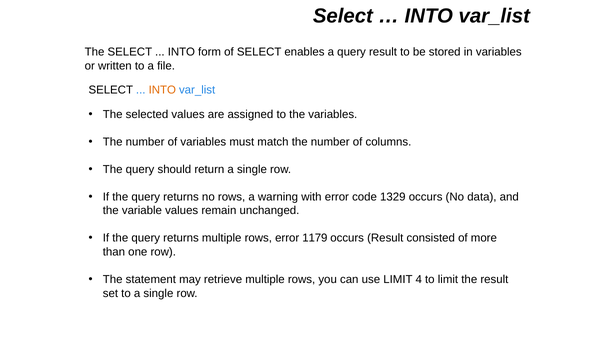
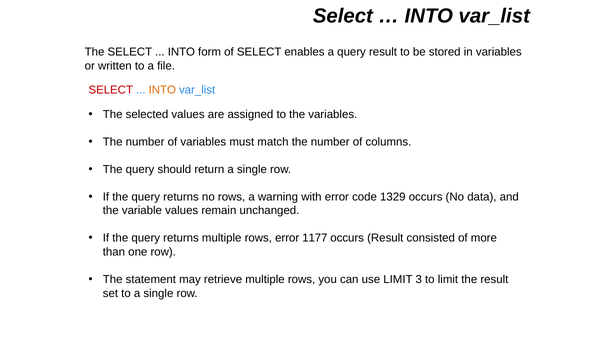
SELECT colour: black -> red (111, 90)
1179: 1179 -> 1177 (315, 238)
4: 4 -> 3 (419, 279)
